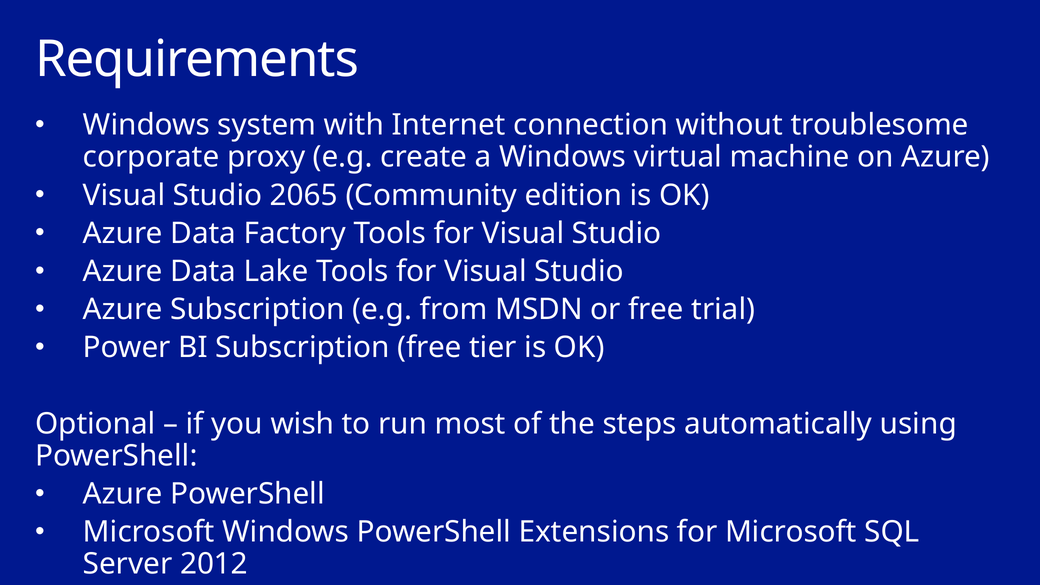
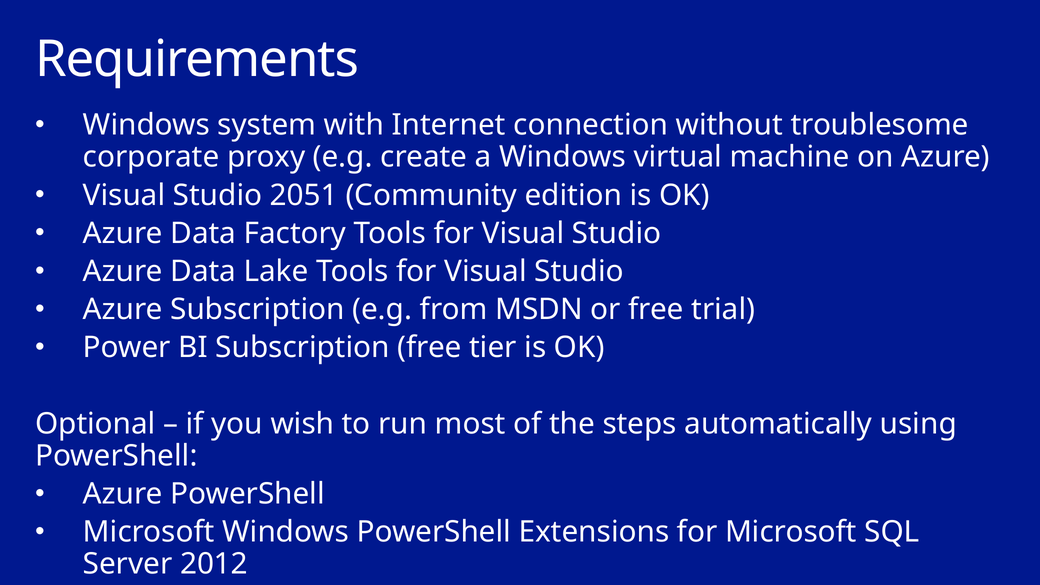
2065: 2065 -> 2051 (304, 195)
